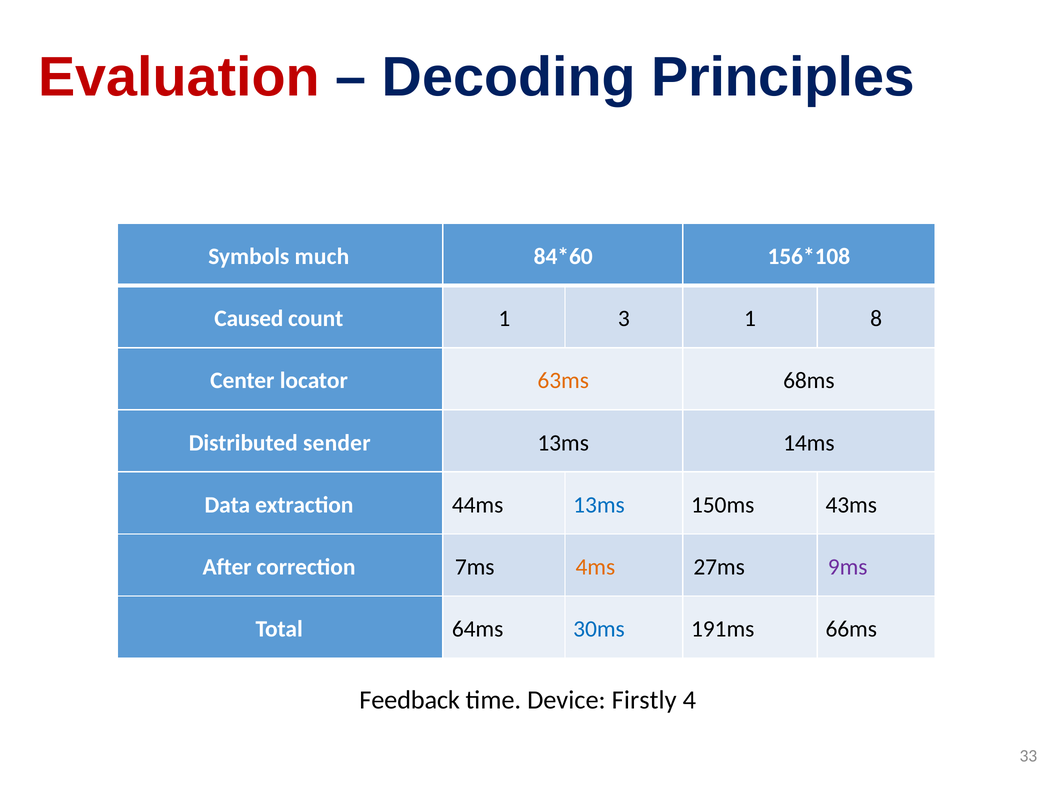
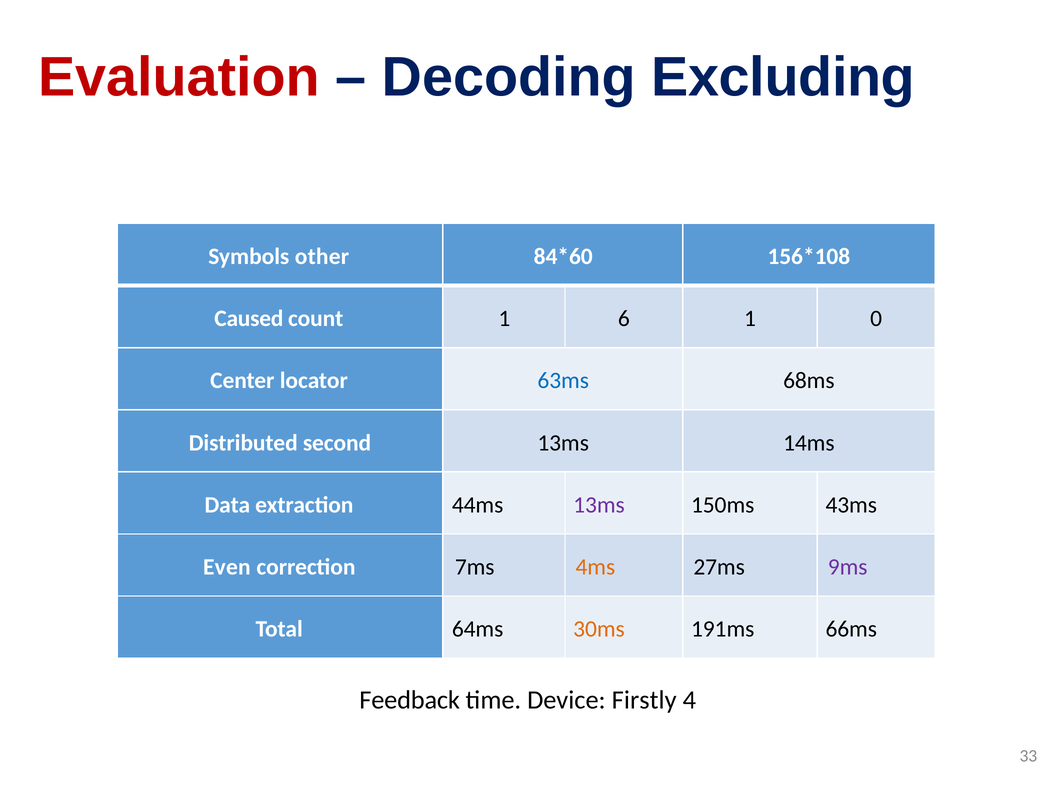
Principles: Principles -> Excluding (783, 78)
much: much -> other (322, 257)
3: 3 -> 6 (624, 319)
8: 8 -> 0 (876, 319)
63ms colour: orange -> blue (563, 381)
sender: sender -> second (337, 443)
13ms colour: blue -> purple (599, 505)
After: After -> Even (227, 567)
30ms colour: blue -> orange (599, 629)
